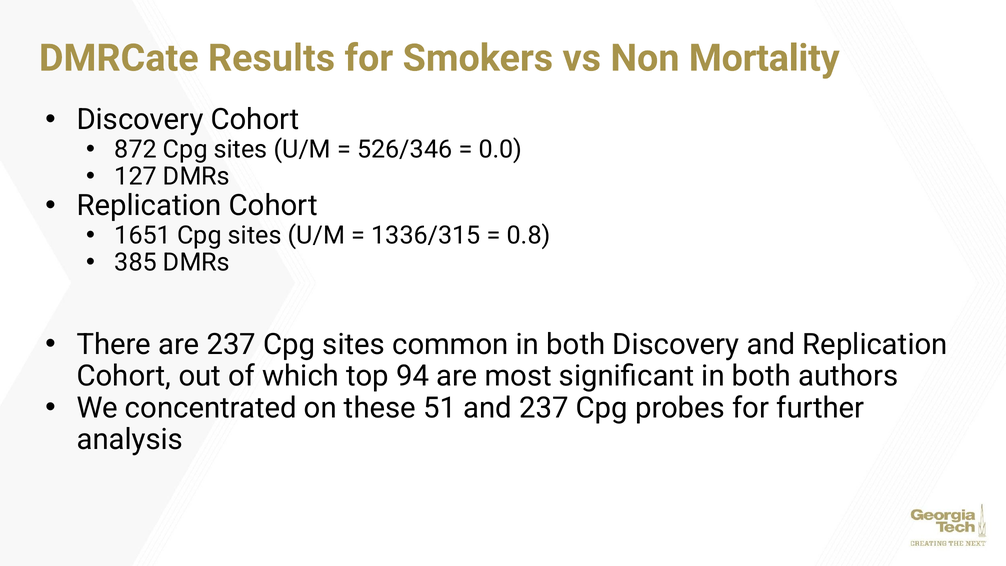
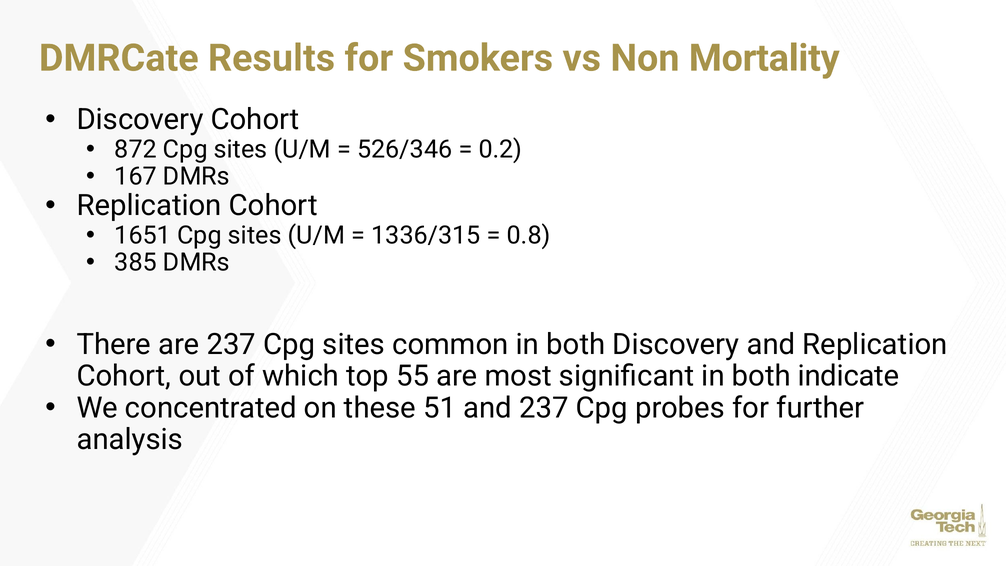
0.0: 0.0 -> 0.2 (500, 149)
127: 127 -> 167 (136, 176)
94: 94 -> 55 (413, 376)
authors: authors -> indicate (848, 376)
